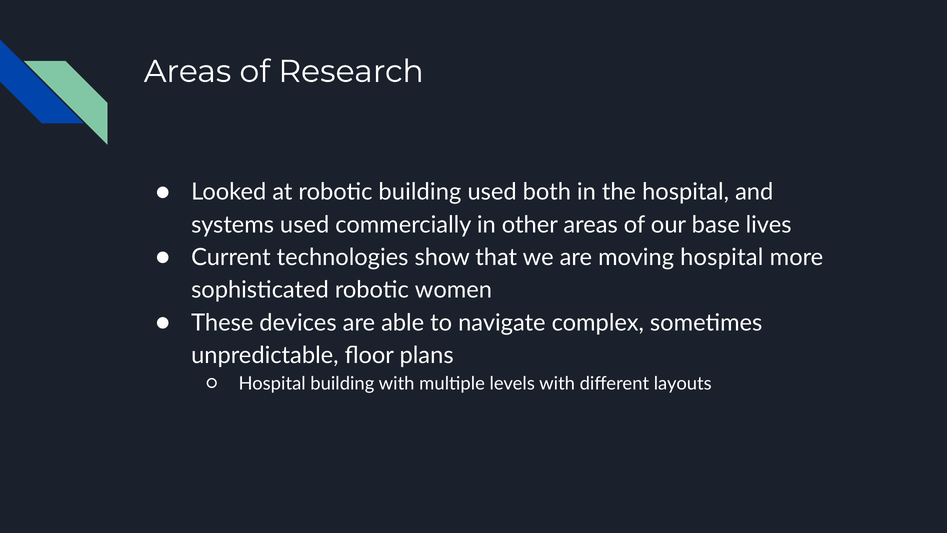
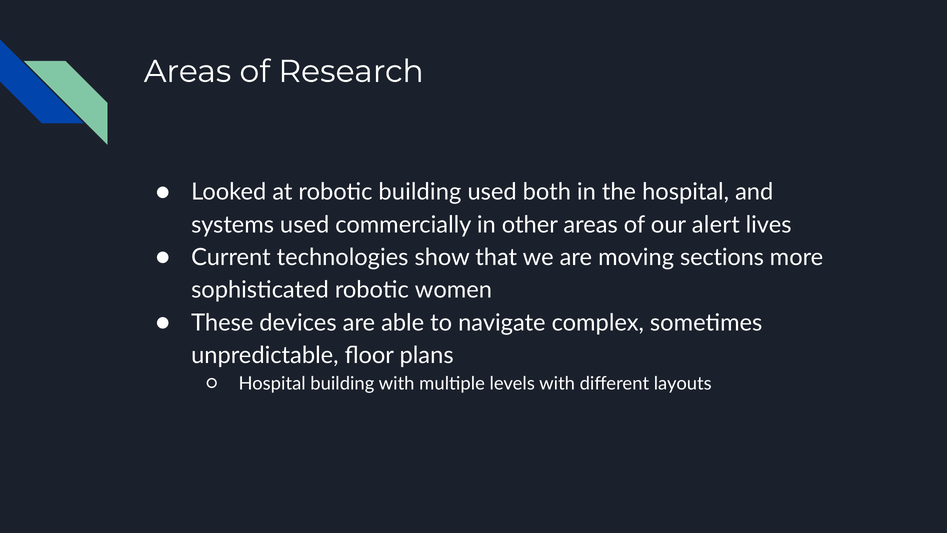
base: base -> alert (716, 225)
moving hospital: hospital -> sections (722, 257)
